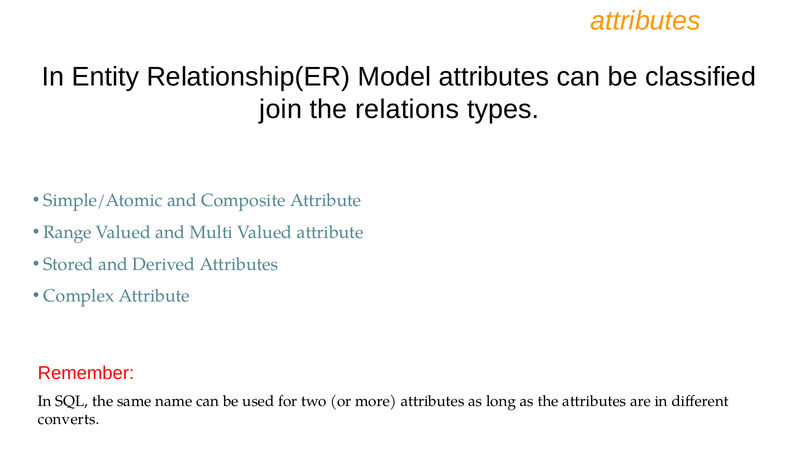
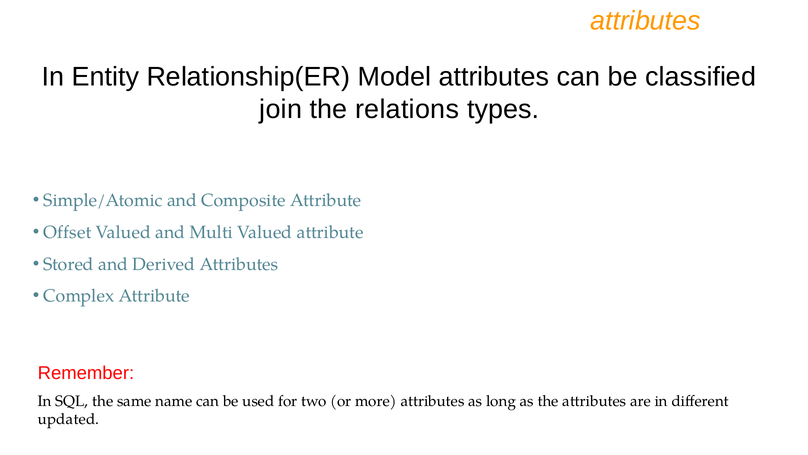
Range: Range -> Offset (67, 232)
converts: converts -> updated (69, 419)
